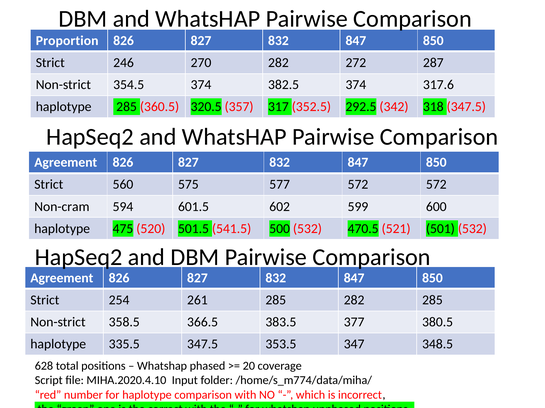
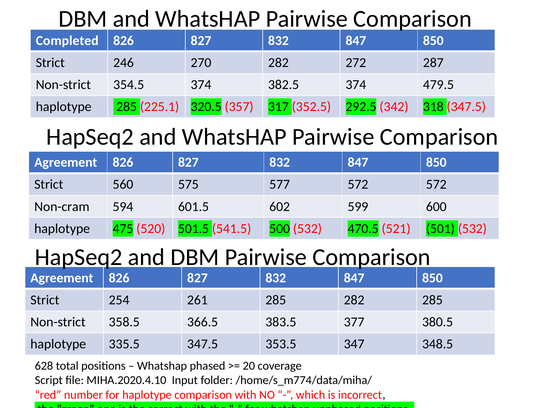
Proportion: Proportion -> Completed (67, 41)
317.6: 317.6 -> 479.5 (438, 85)
360.5: 360.5 -> 225.1 (160, 107)
